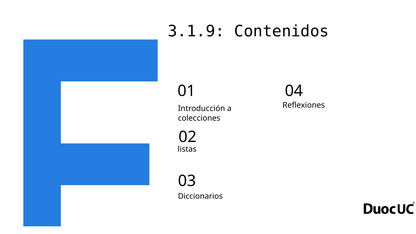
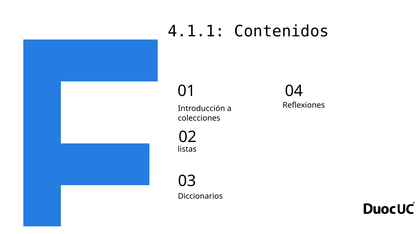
3.1.9: 3.1.9 -> 4.1.1 (196, 31)
